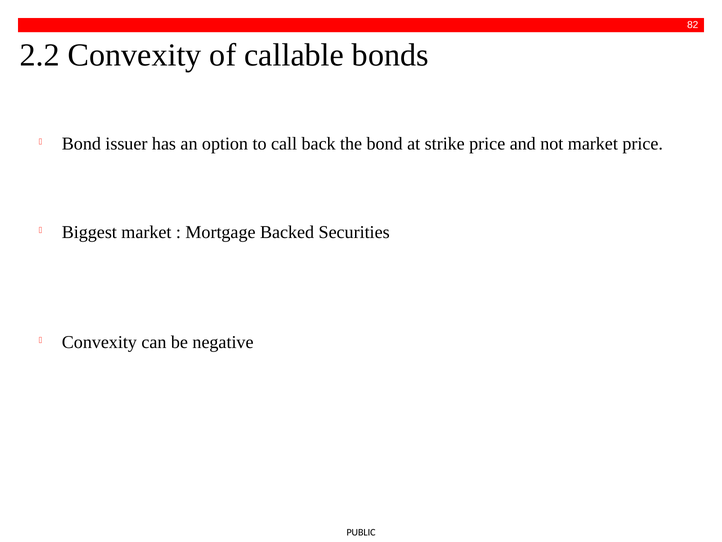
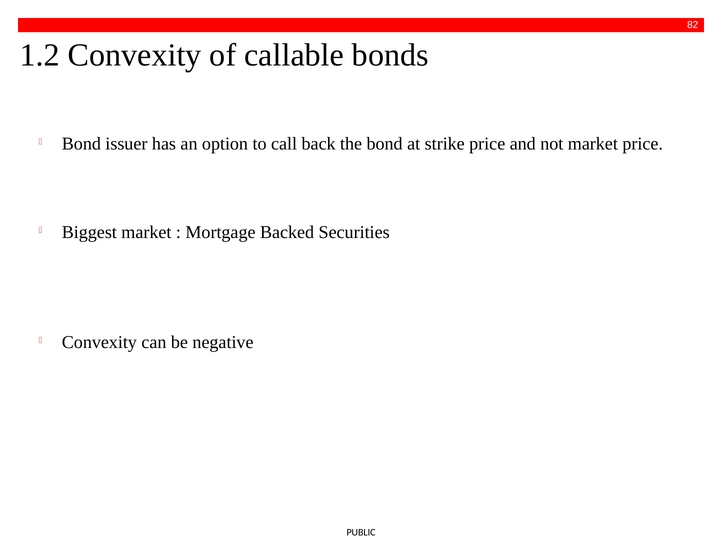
2.2: 2.2 -> 1.2 (40, 55)
